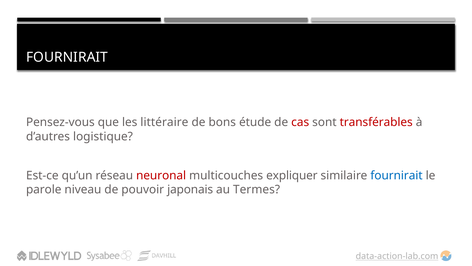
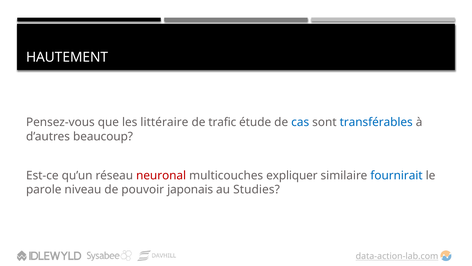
FOURNIRAIT: FOURNIRAIT -> HAUTEMENT (67, 57)
bons: bons -> trafic (222, 122)
cas colour: red -> blue (300, 122)
transférables colour: red -> blue (376, 122)
logistique: logistique -> beaucoup (103, 136)
Termes: Termes -> Studies (257, 189)
